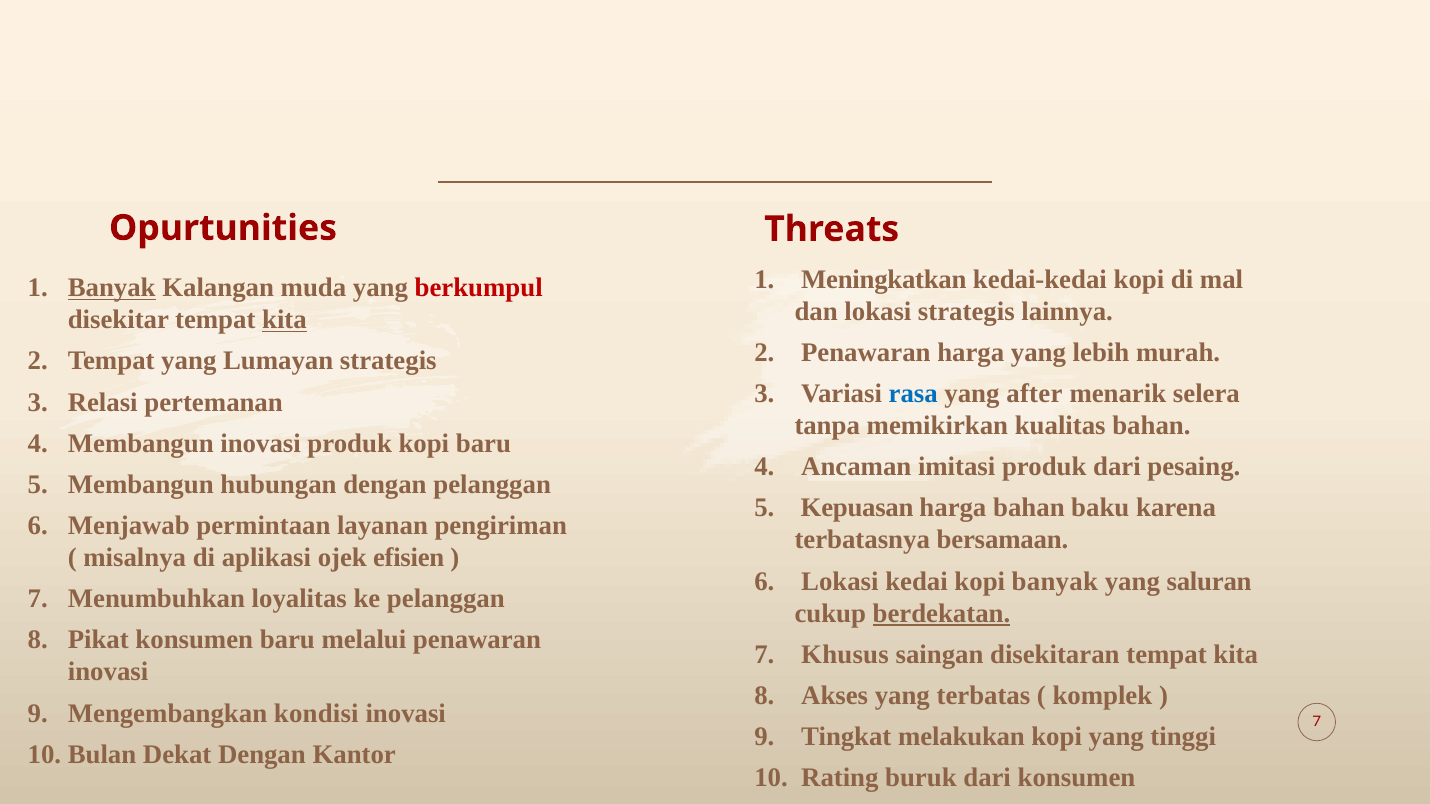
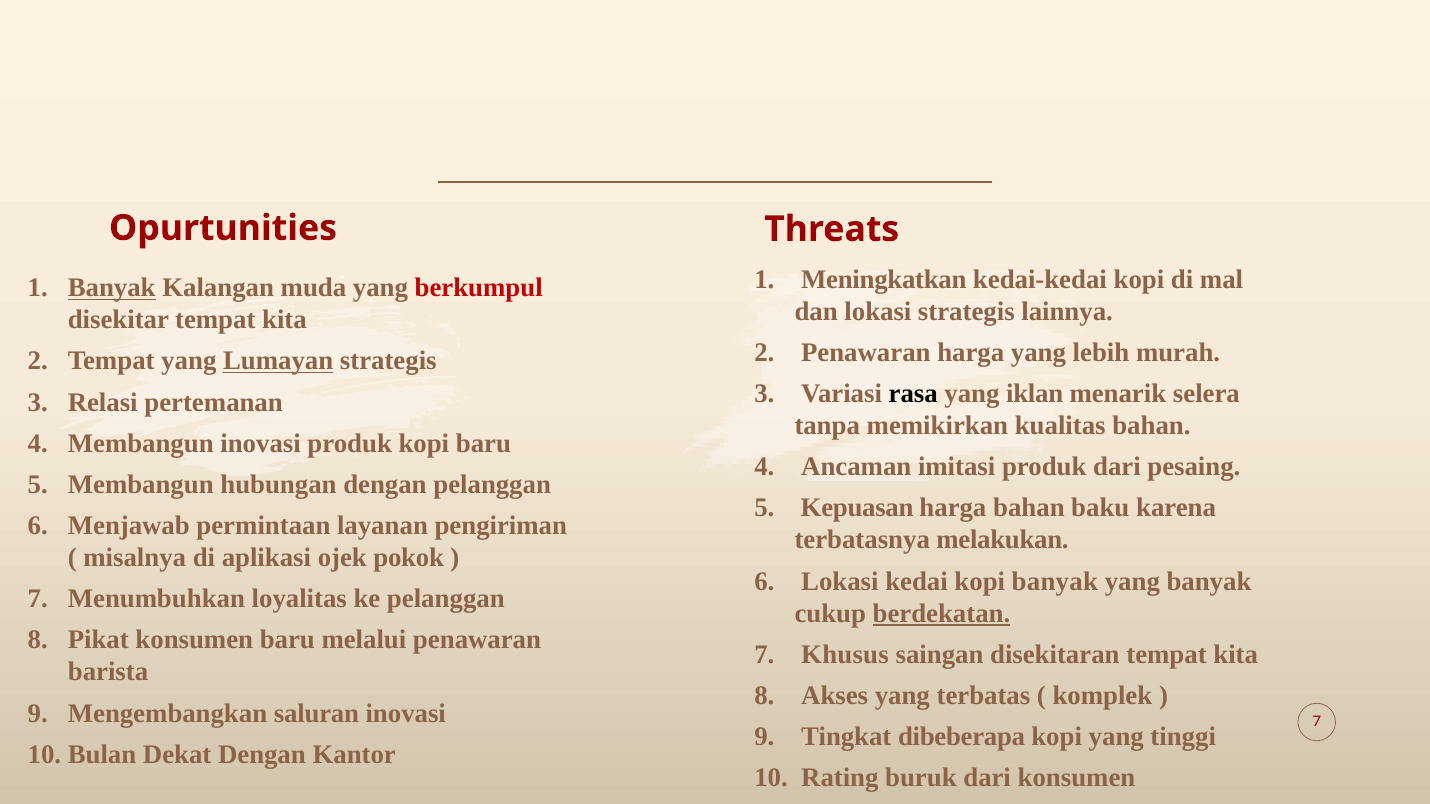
kita underline: present -> none (284, 320)
Lumayan underline: none -> present (278, 361)
rasa colour: blue -> black (913, 394)
after: after -> iklan (1035, 394)
bersamaan: bersamaan -> melakukan (1003, 540)
efisien: efisien -> pokok (409, 558)
yang saluran: saluran -> banyak (1209, 581)
inovasi: inovasi -> barista (108, 672)
kondisi: kondisi -> saluran (317, 714)
melakukan: melakukan -> dibeberapa (962, 737)
